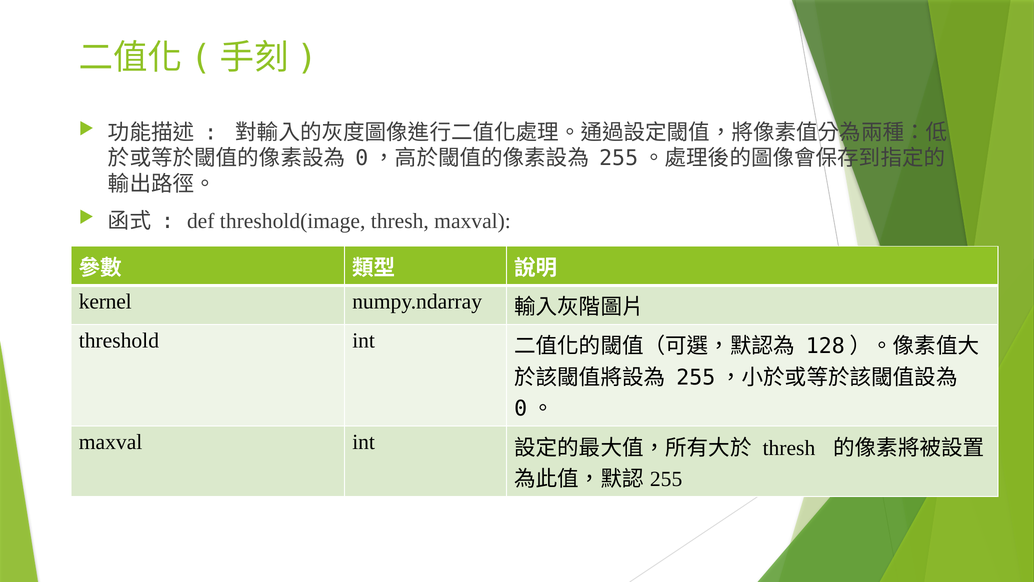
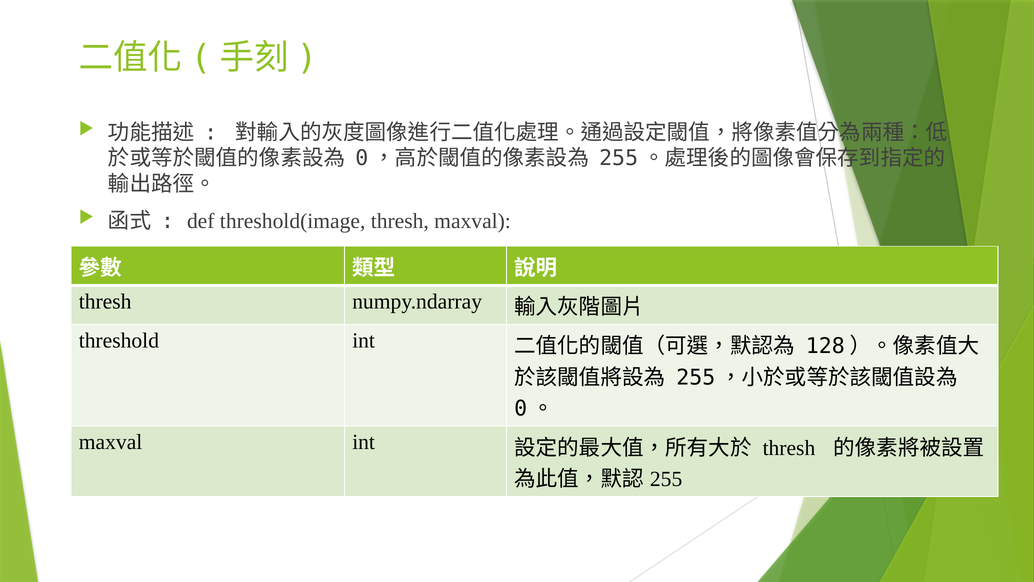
kernel: kernel -> thresh (105, 301)
